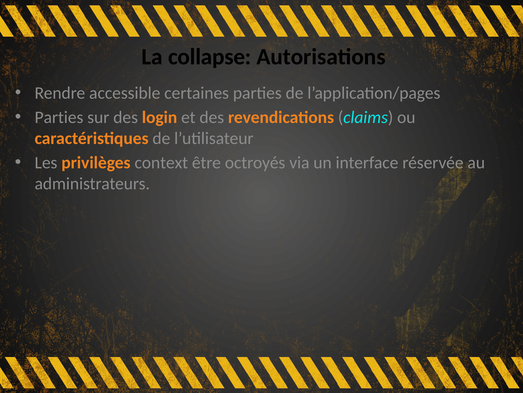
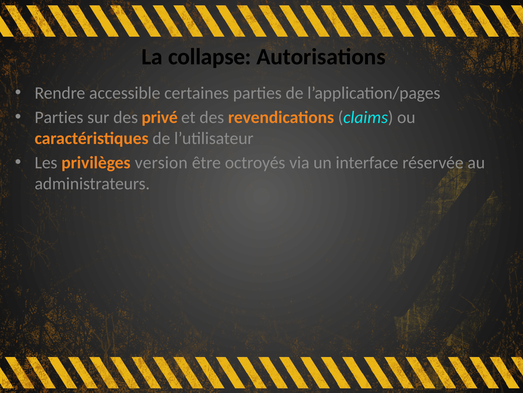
login: login -> privé (160, 117)
context: context -> version (161, 162)
